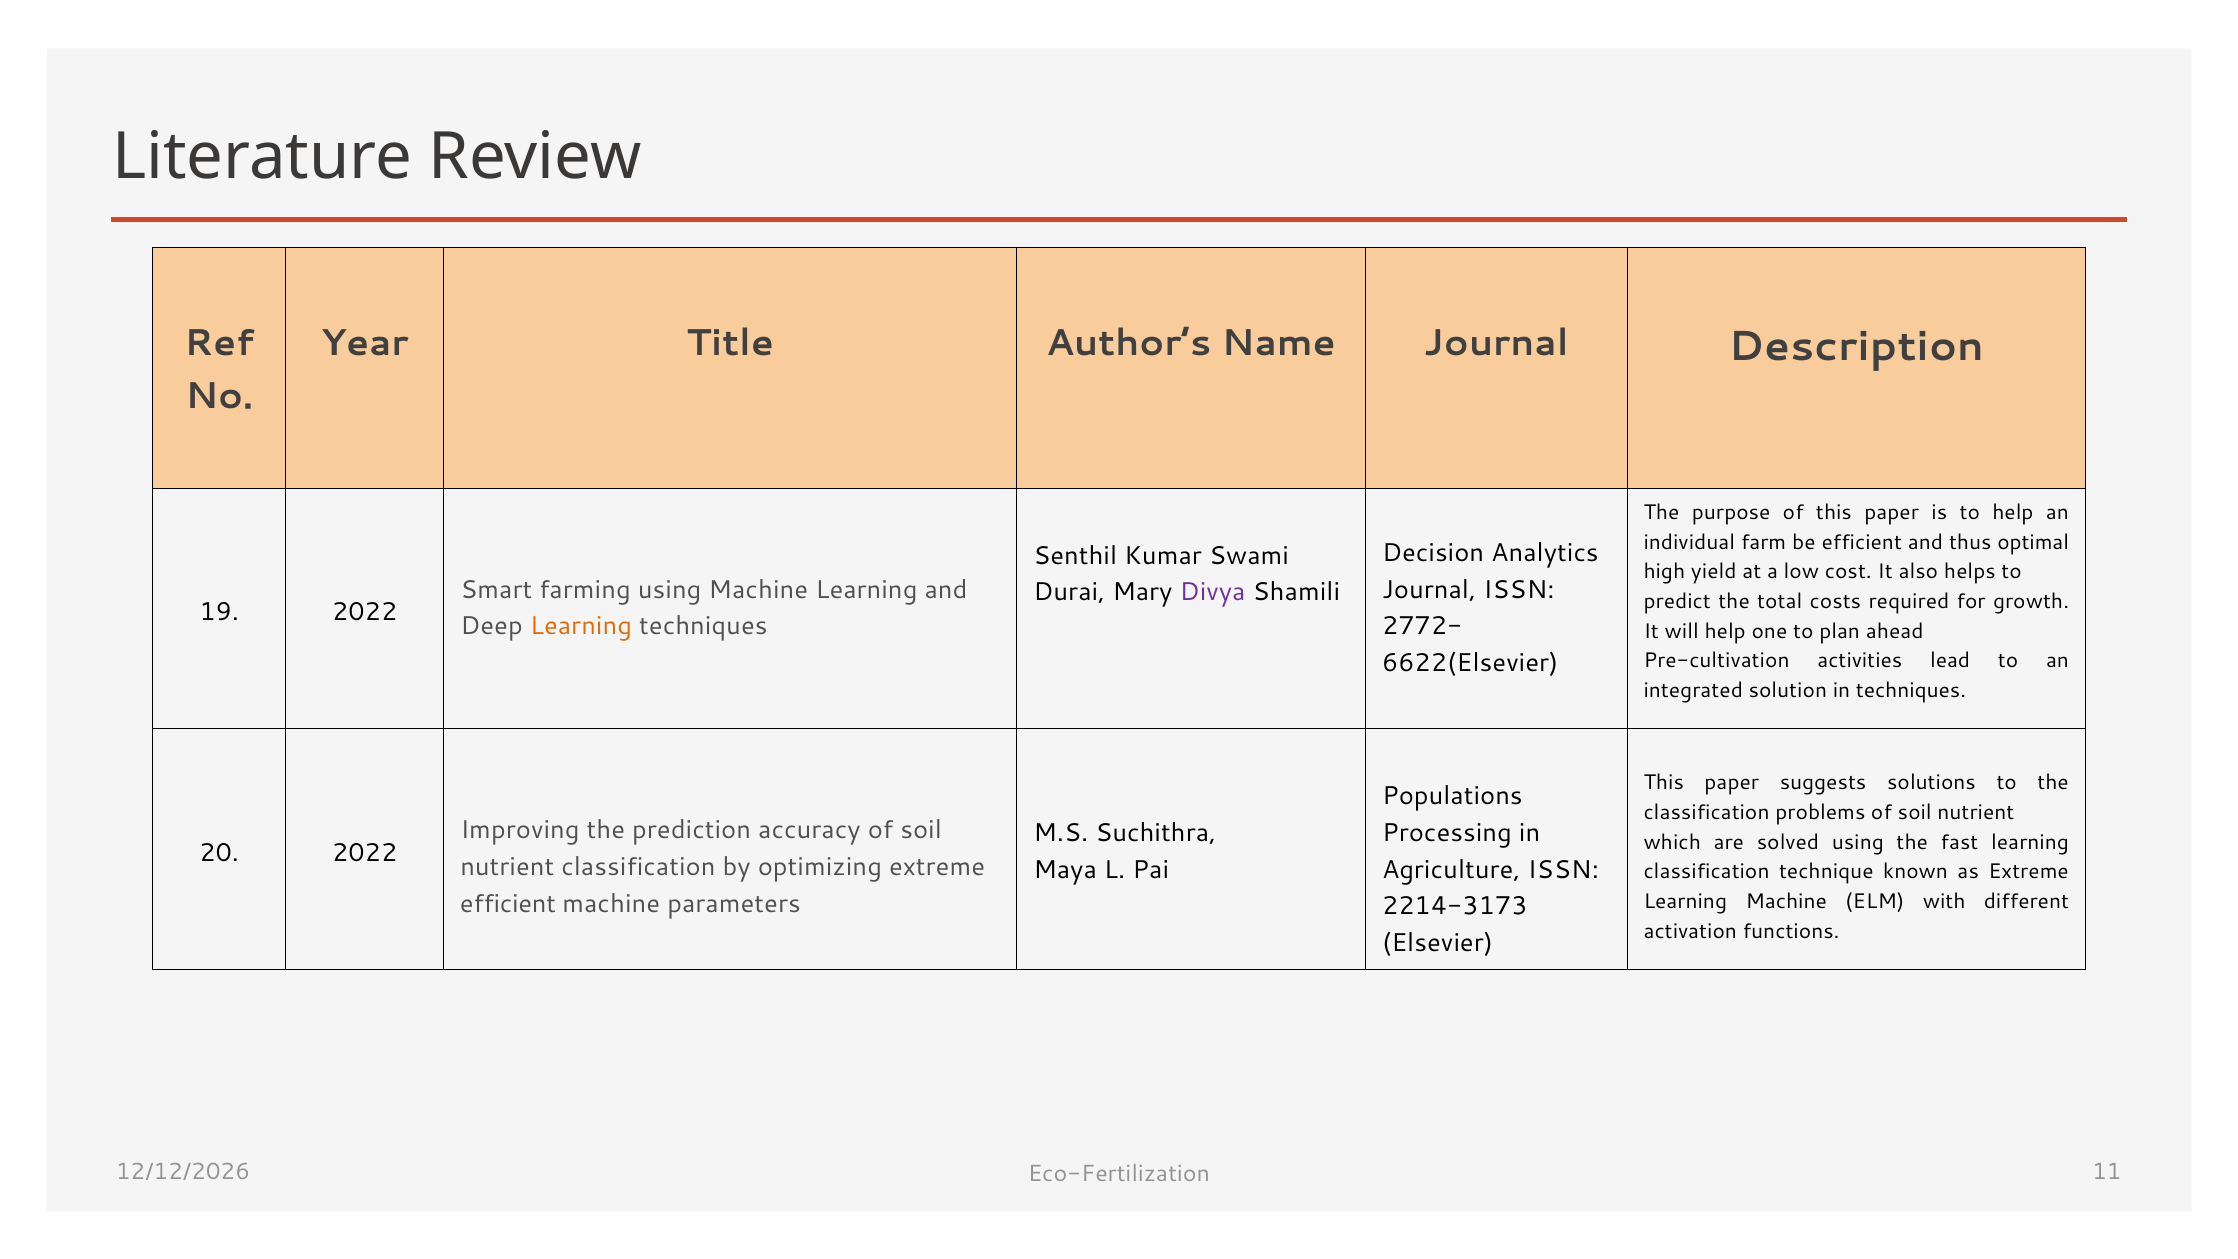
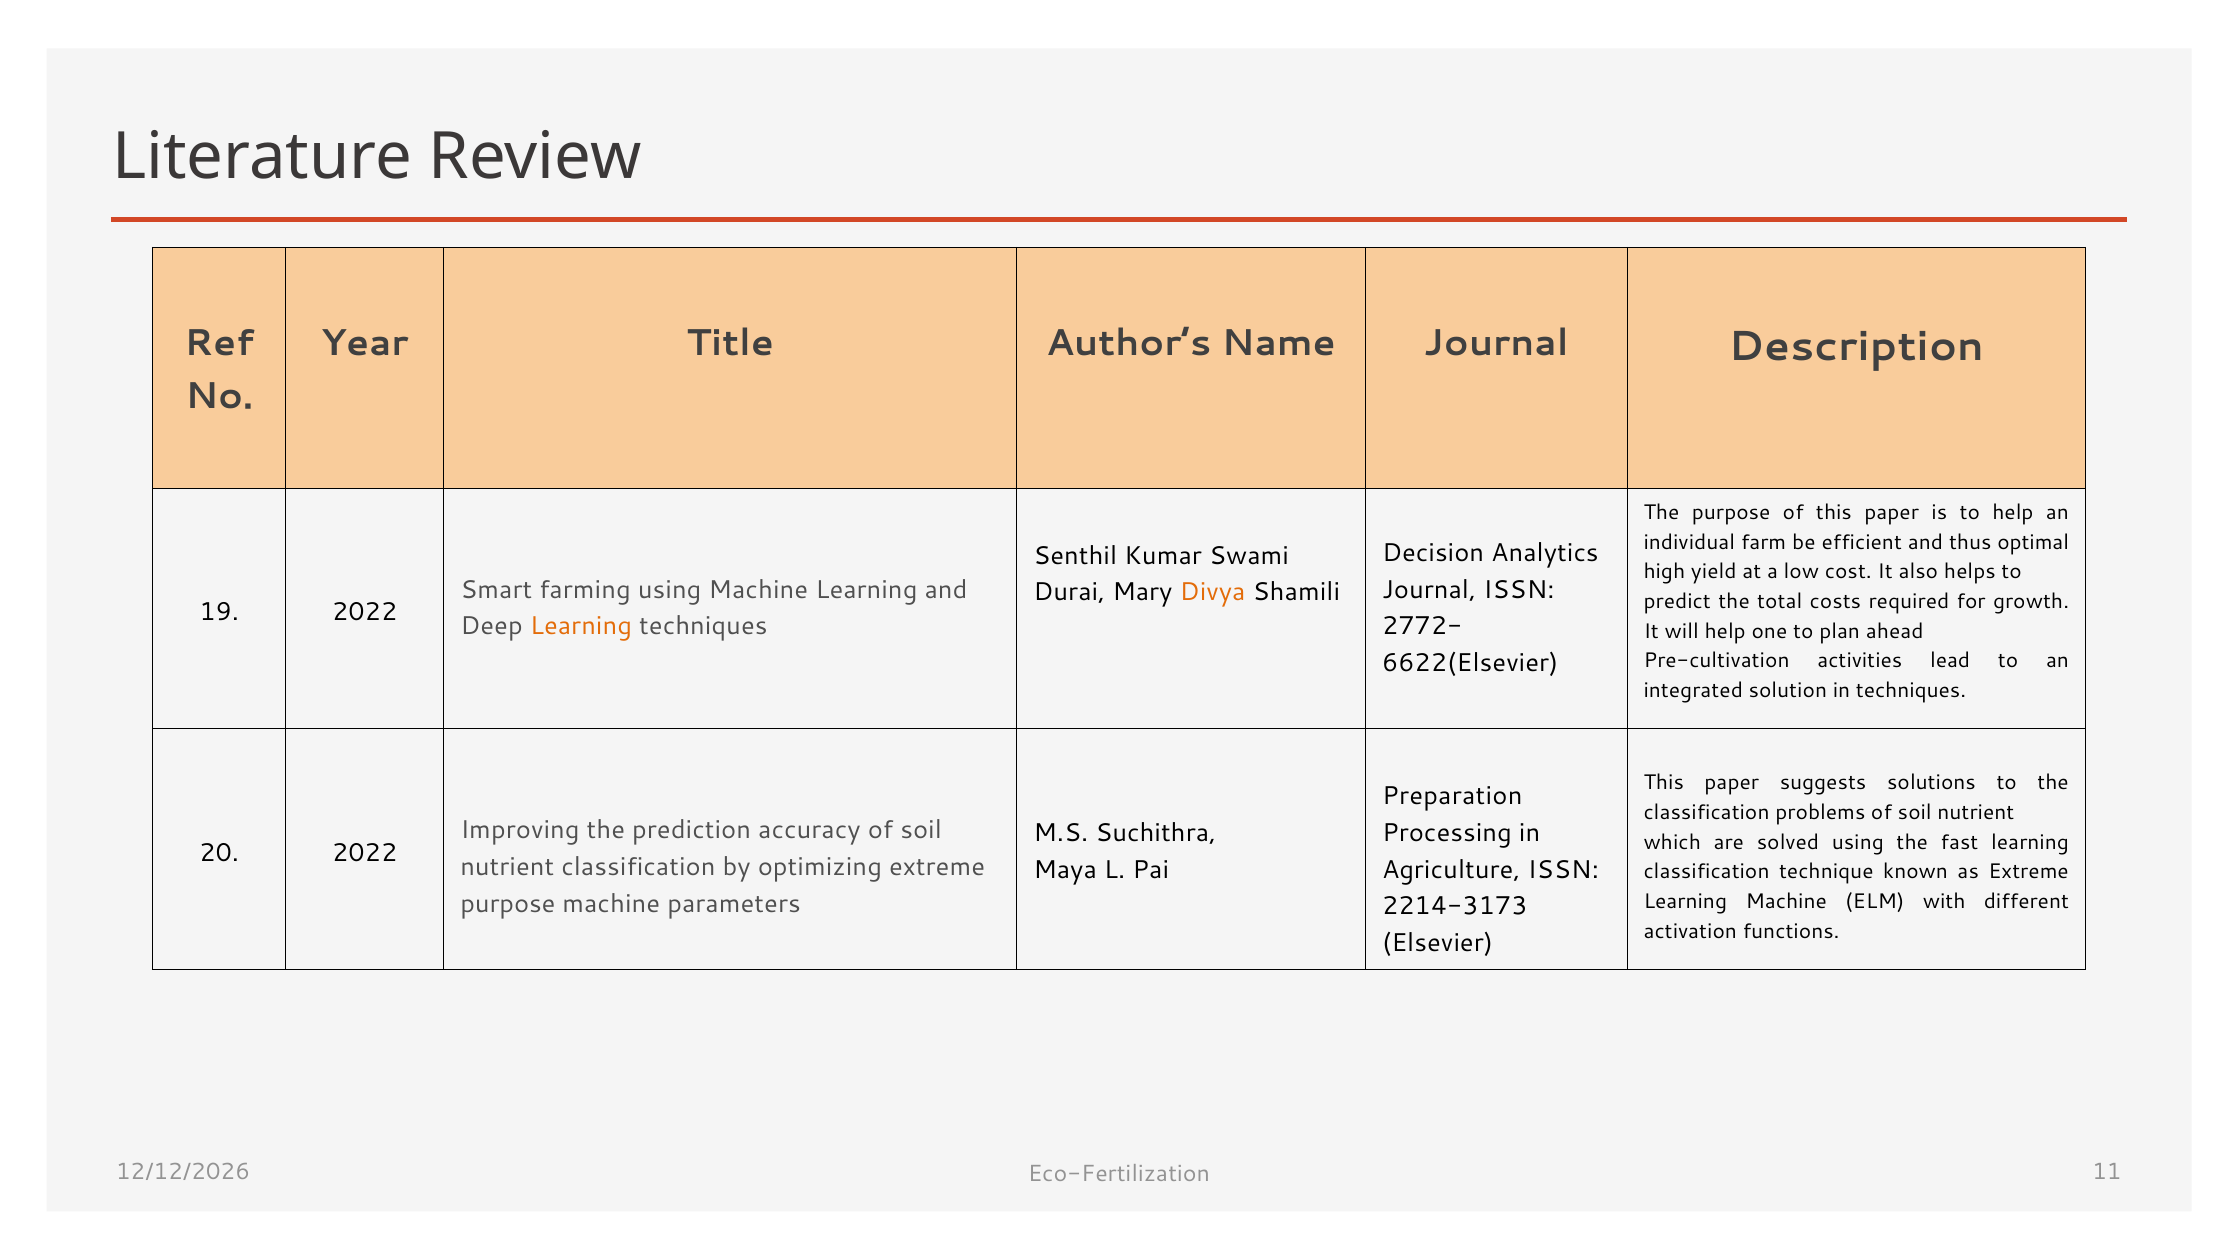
Divya colour: purple -> orange (1213, 592)
Populations: Populations -> Preparation (1452, 796)
efficient: efficient -> purpose (508, 904)
